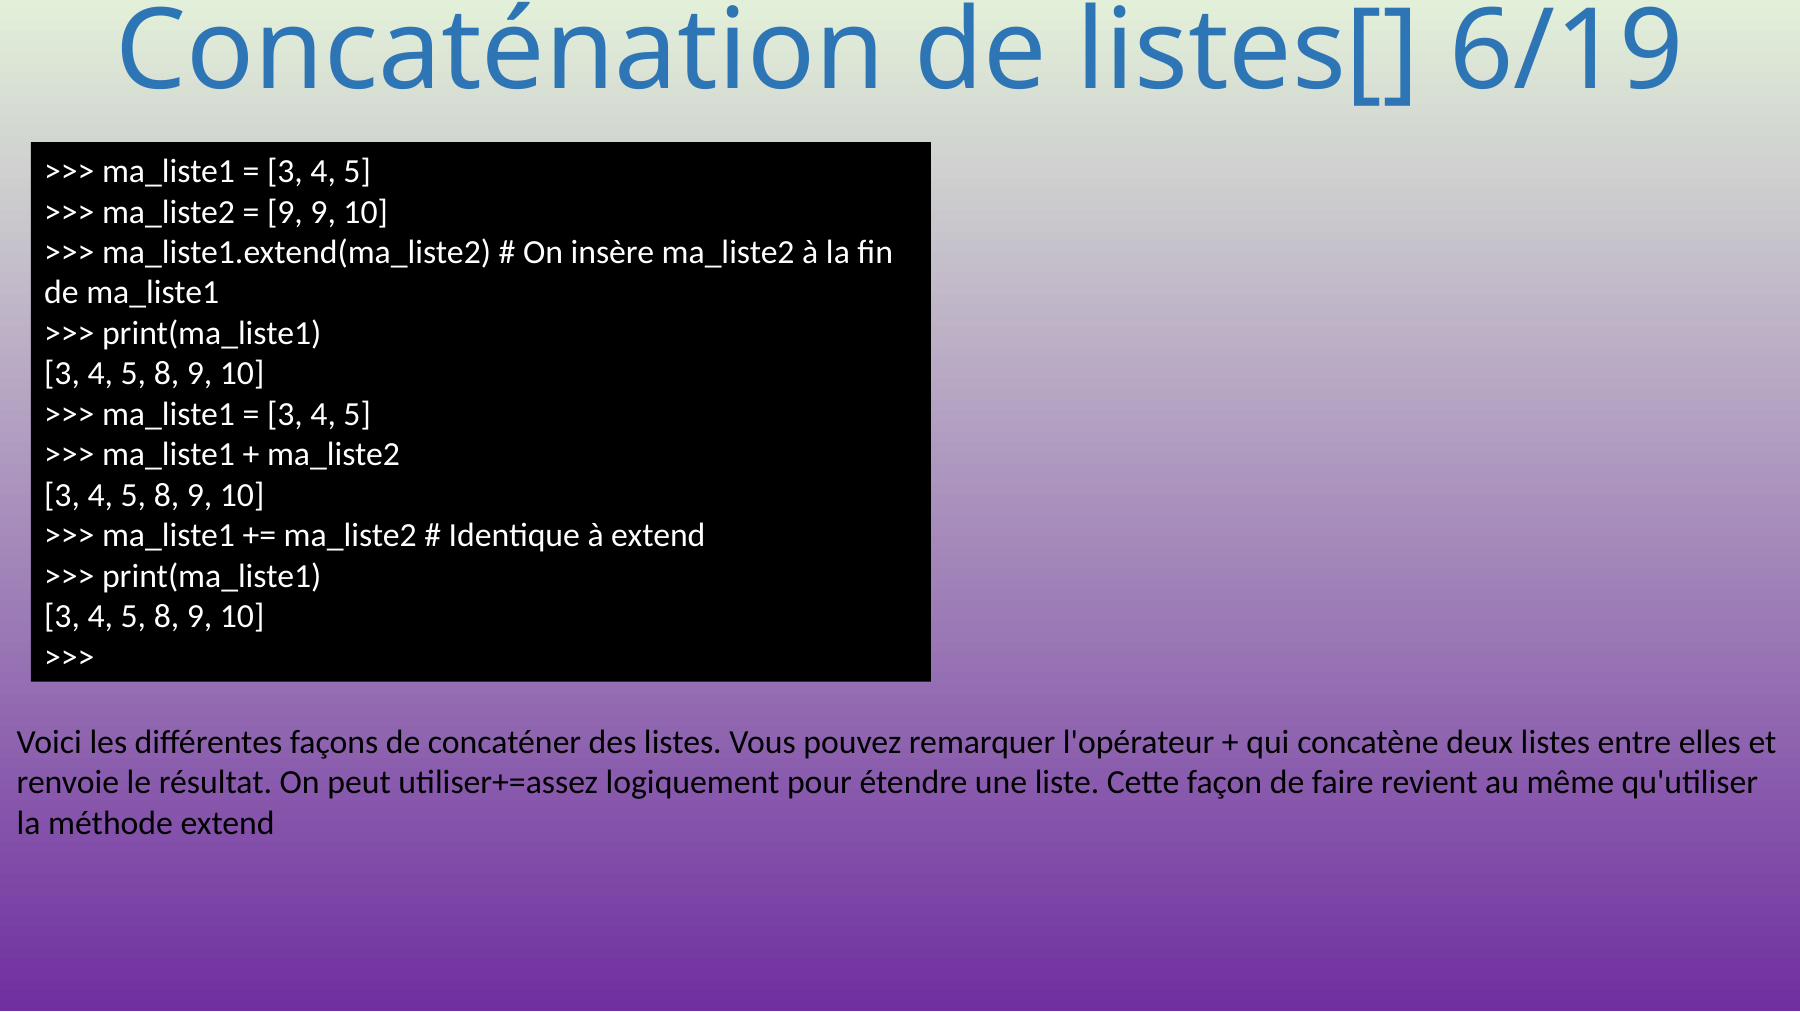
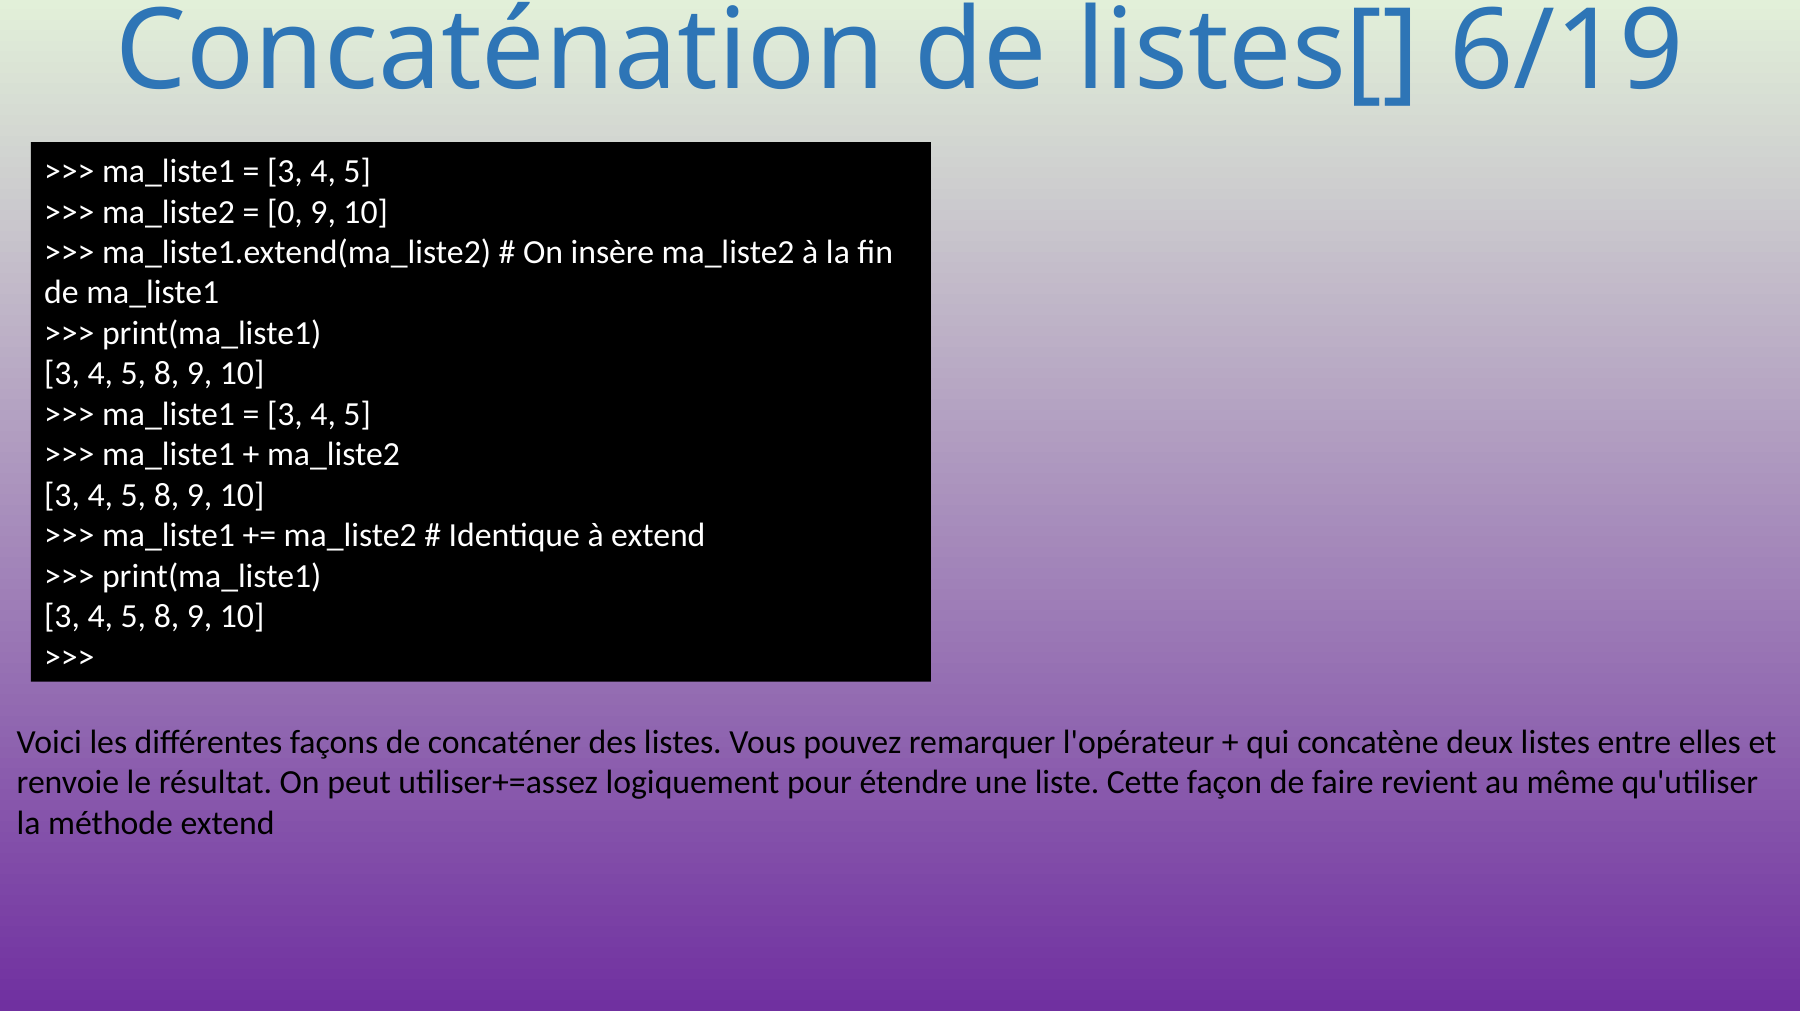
9: 9 -> 0 (285, 212)
